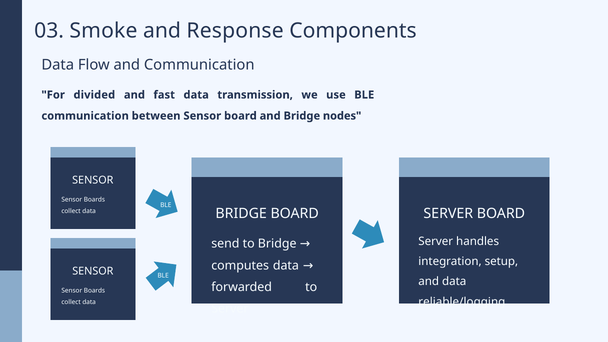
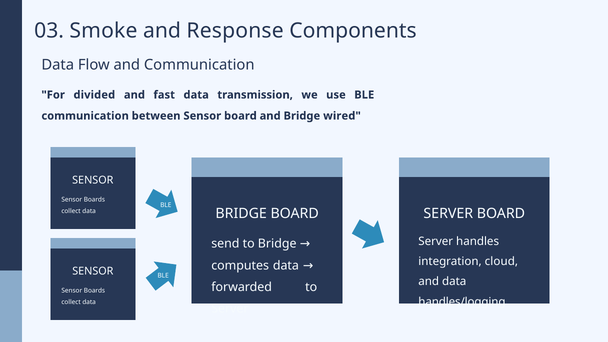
nodes: nodes -> wired (342, 116)
setup: setup -> cloud (501, 261)
reliable/logging: reliable/logging -> handles/logging (462, 302)
